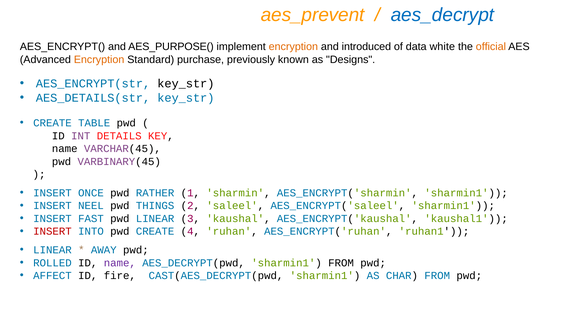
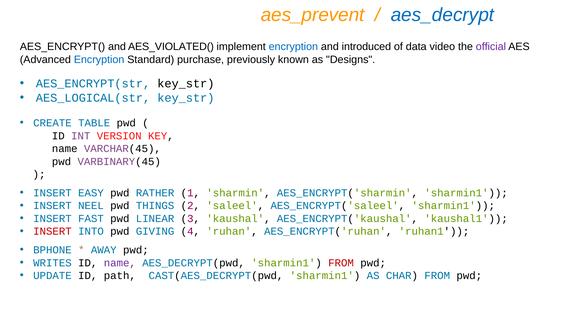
AES_PURPOSE(: AES_PURPOSE( -> AES_VIOLATED( (171, 47)
encryption colour: orange -> blue (293, 47)
white: white -> video (442, 47)
official colour: orange -> purple (491, 47)
Encryption colour: orange -> blue (99, 60)
AES_DETAILS(str: AES_DETAILS(str -> AES_LOGICAL(str (93, 98)
DETAILS: DETAILS -> VERSION (119, 136)
ONCE: ONCE -> EASY (91, 193)
pwd CREATE: CREATE -> GIVING (155, 231)
LINEAR: LINEAR -> BPHONE (52, 250)
ROLLED: ROLLED -> WRITES (52, 263)
FROM colour: black -> red (341, 263)
AFFECT: AFFECT -> UPDATE (52, 275)
fire: fire -> path (120, 275)
